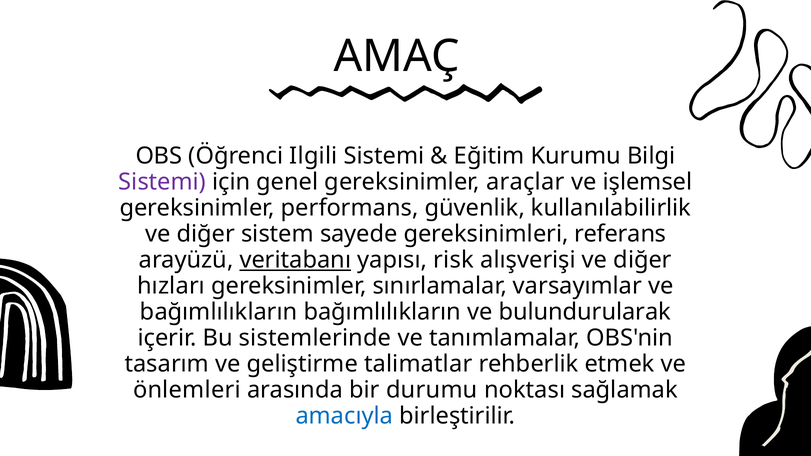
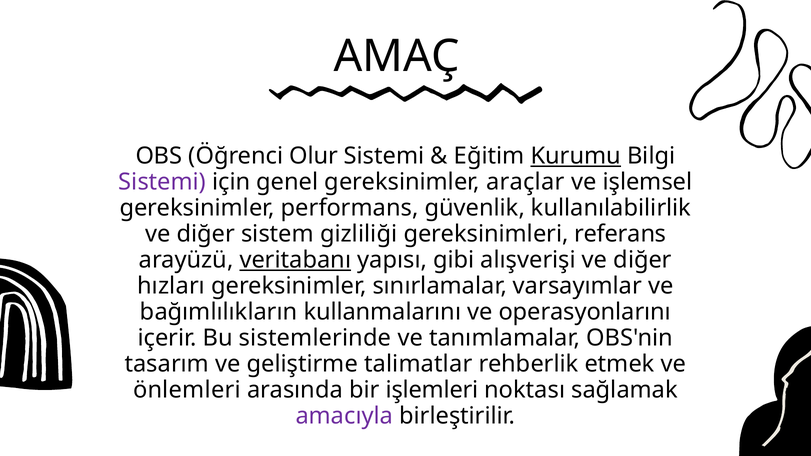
Ilgili: Ilgili -> Olur (314, 156)
Kurumu underline: none -> present (576, 156)
sayede: sayede -> gizliliği (359, 234)
risk: risk -> gibi (454, 260)
bağımlılıkların bağımlılıkların: bağımlılıkların -> kullanmalarını (382, 312)
bulundurularak: bulundurularak -> operasyonlarını (585, 312)
durumu: durumu -> işlemleri (432, 390)
amacıyla colour: blue -> purple (344, 416)
